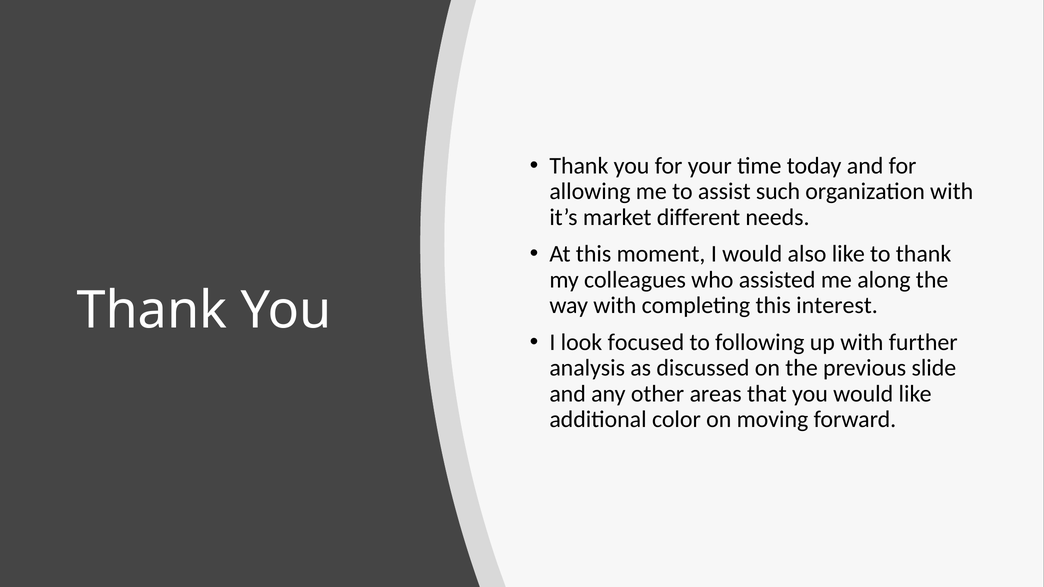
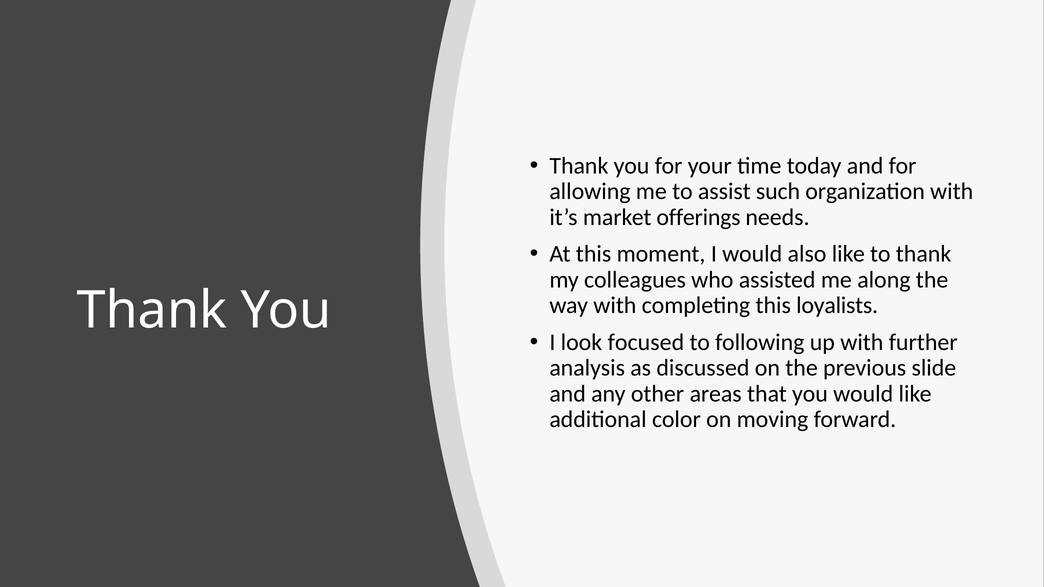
different: different -> offerings (699, 217)
interest: interest -> loyalists (837, 306)
